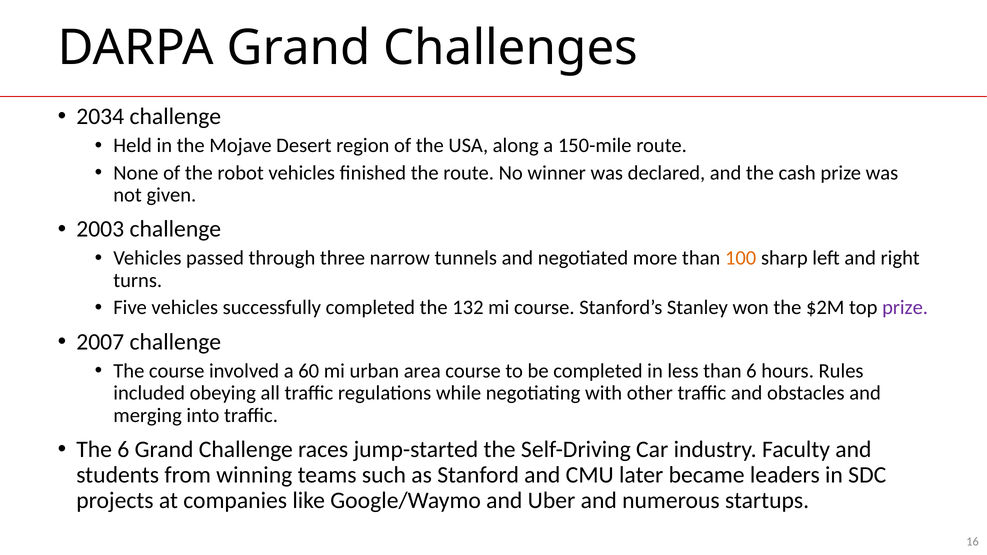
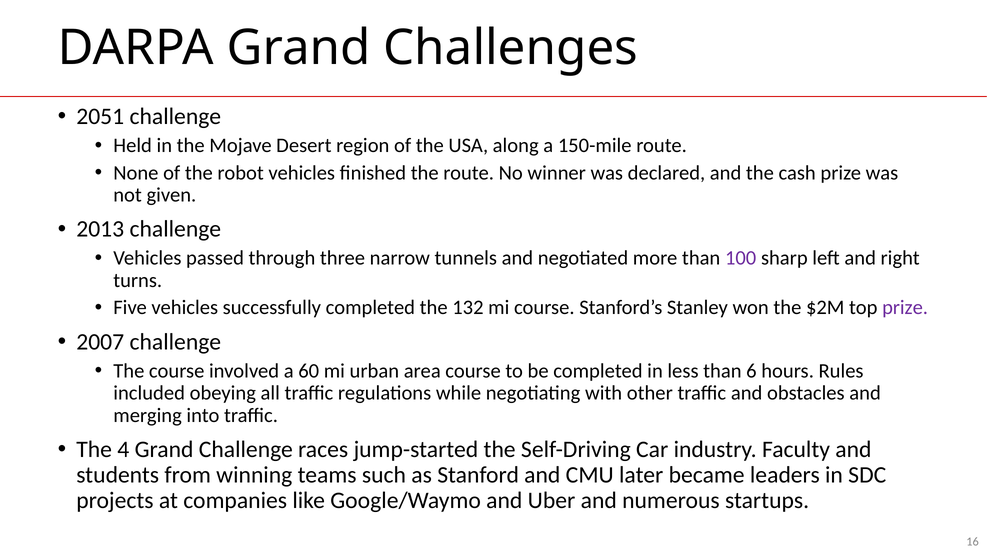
2034: 2034 -> 2051 (100, 117)
2003: 2003 -> 2013 (100, 229)
100 colour: orange -> purple (741, 258)
The 6: 6 -> 4 (123, 449)
